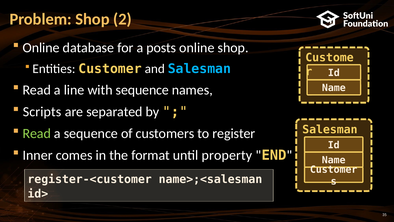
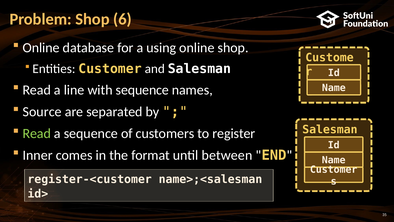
2: 2 -> 6 (122, 19)
posts: posts -> using (161, 48)
Salesman colour: light blue -> white (199, 69)
Scripts: Scripts -> Source (42, 112)
property: property -> between (227, 155)
